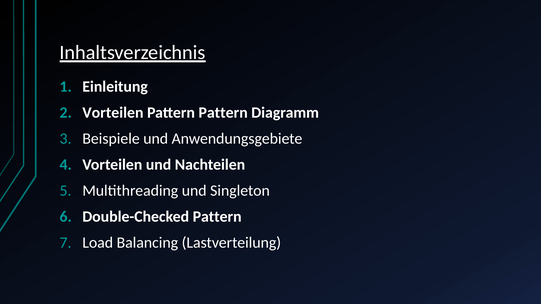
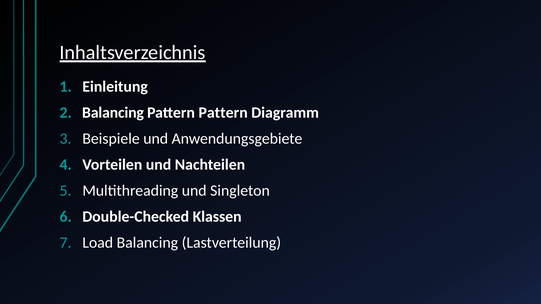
Vorteilen: Vorteilen -> Balancing (113, 113)
Double-Checked Pattern: Pattern -> Klassen (217, 217)
